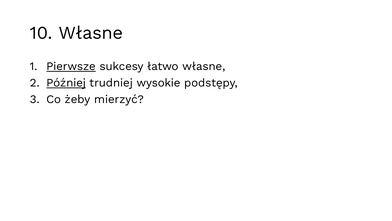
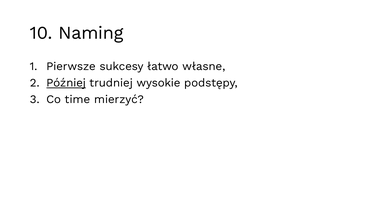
10 Własne: Własne -> Naming (91, 33)
Pierwsze underline: present -> none (71, 66)
żeby: żeby -> time (77, 99)
